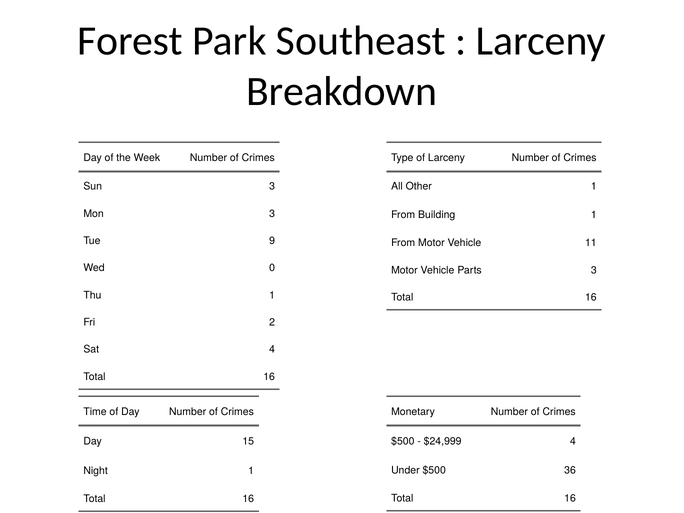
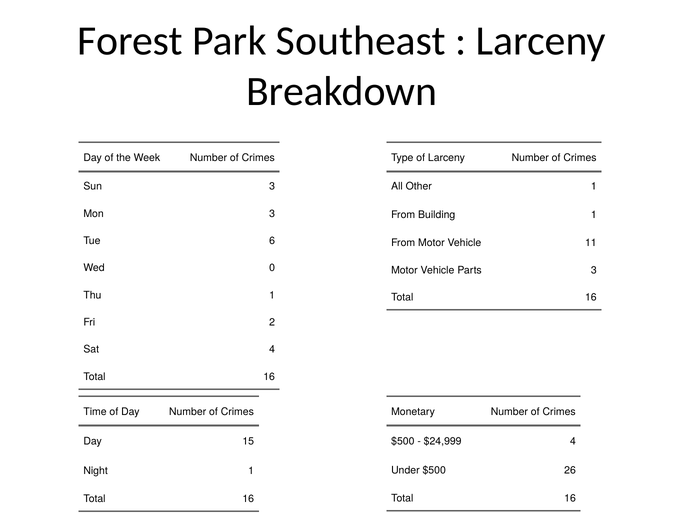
9: 9 -> 6 (272, 241)
36: 36 -> 26 (570, 470)
